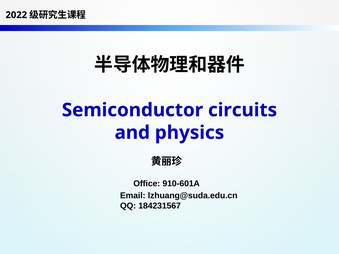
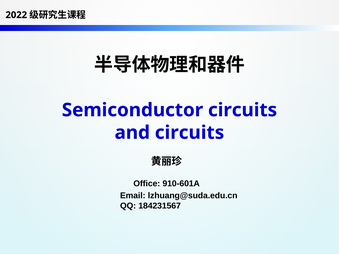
and physics: physics -> circuits (190, 133)
